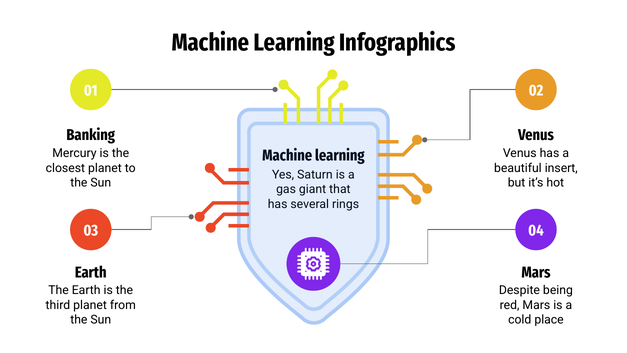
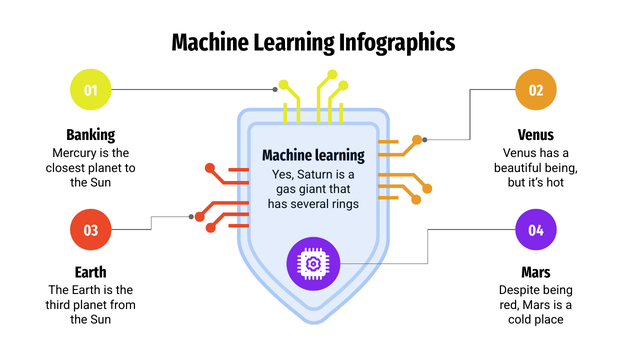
beautiful insert: insert -> being (561, 168)
